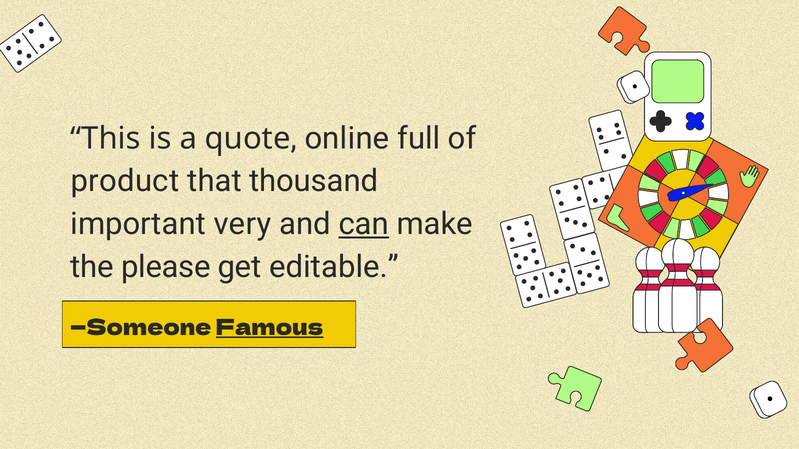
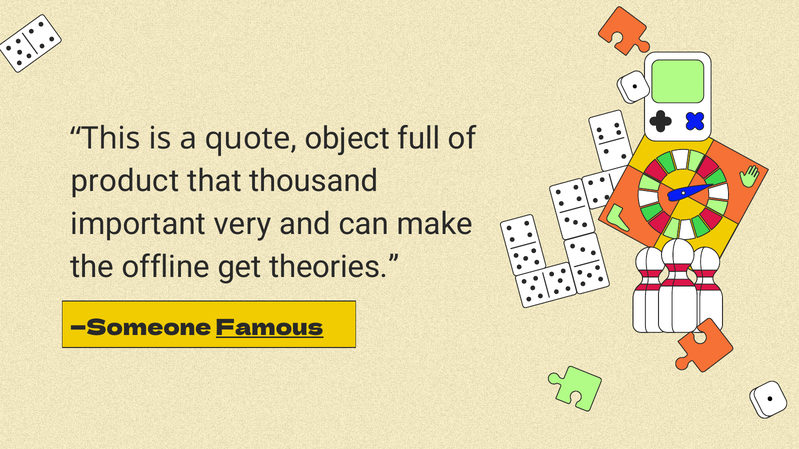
online: online -> object (347, 139)
can underline: present -> none (364, 224)
please: please -> offline (166, 267)
editable: editable -> theories (334, 267)
